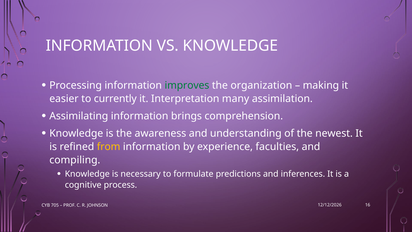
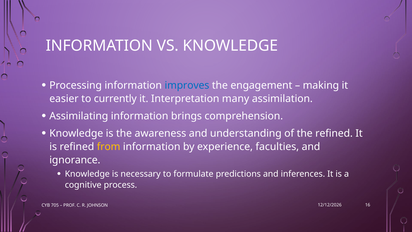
improves colour: green -> blue (187, 85)
organization: organization -> engagement (261, 85)
the newest: newest -> refined (334, 133)
compiling: compiling -> ignorance (75, 160)
